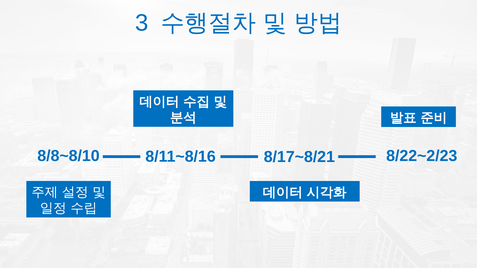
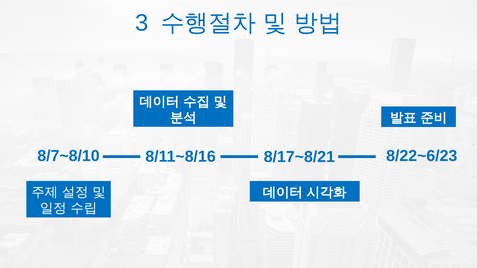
8/8~8/10: 8/8~8/10 -> 8/7~8/10 (69, 156)
8/22~2/23: 8/22~2/23 -> 8/22~6/23 (422, 156)
